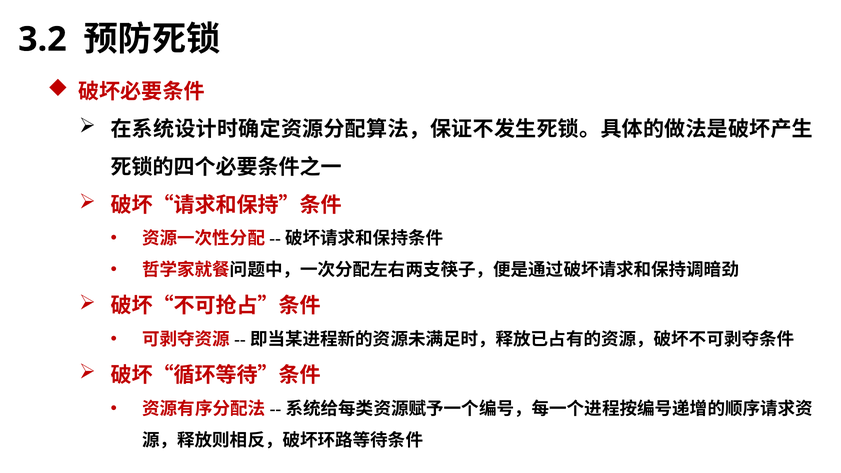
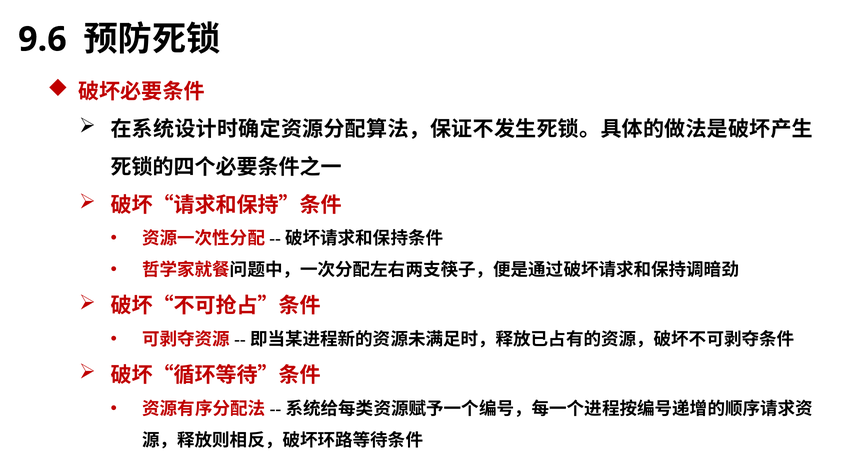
3.2: 3.2 -> 9.6 (42, 39)
